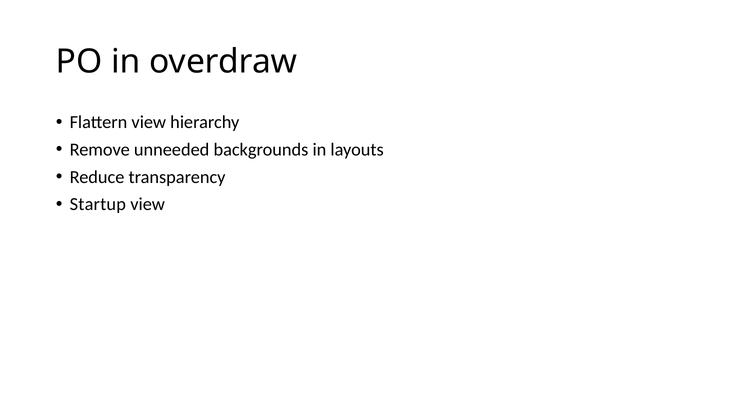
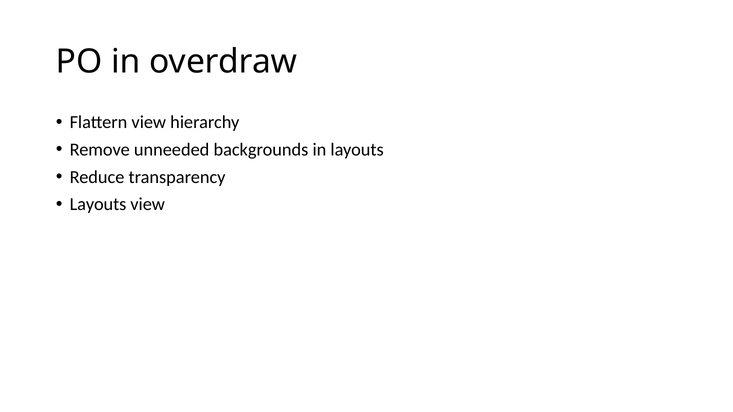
Startup: Startup -> Layouts (98, 205)
